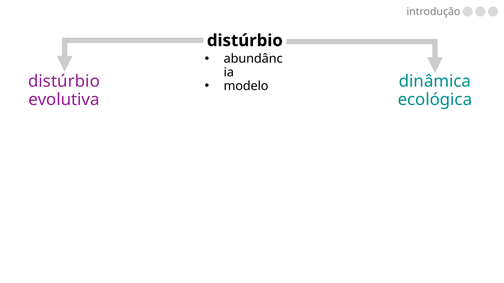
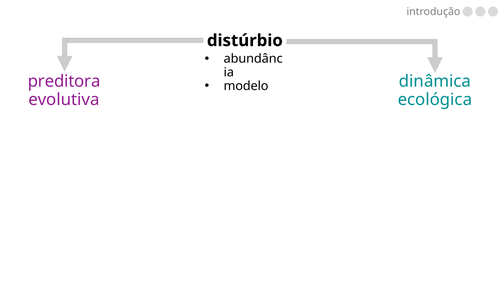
distúrbio: distúrbio -> preditora (64, 82)
